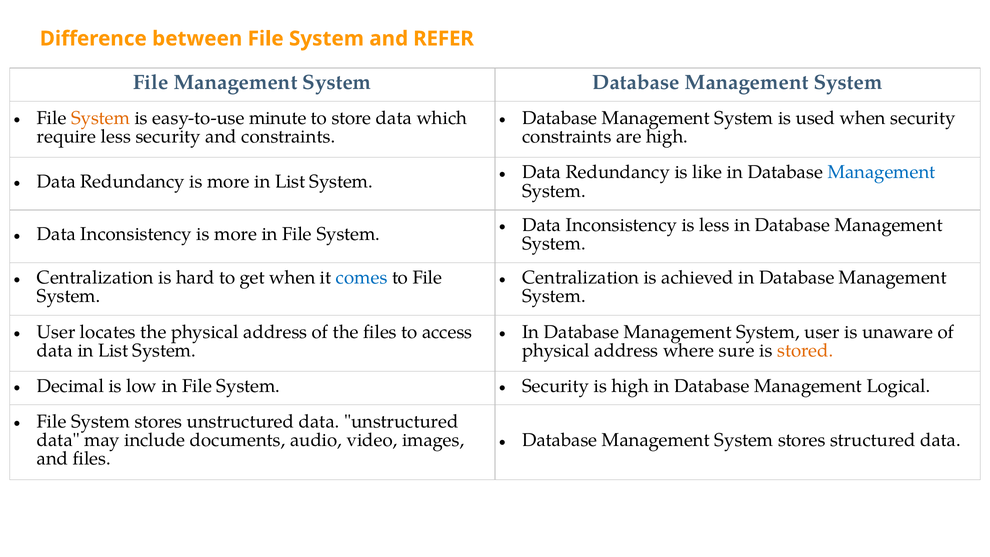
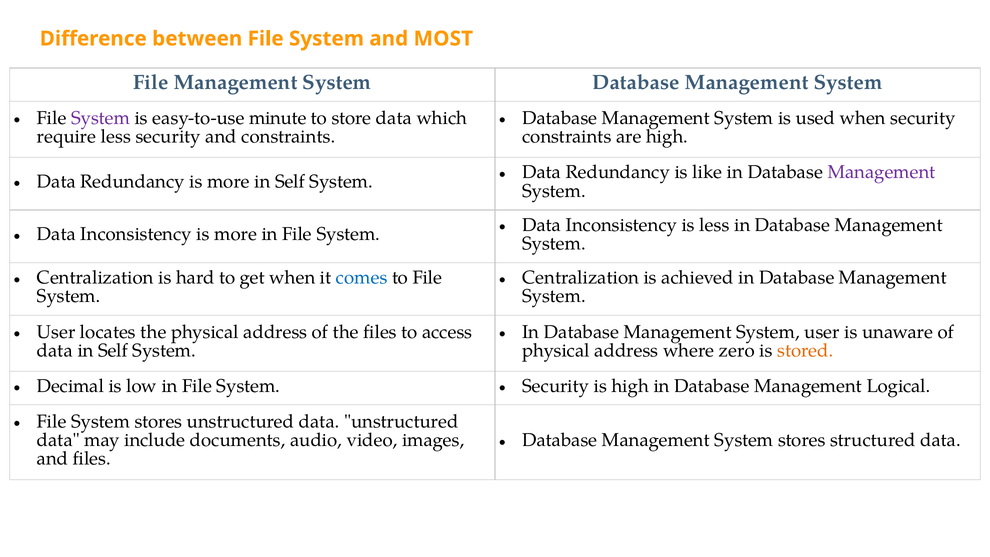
REFER: REFER -> MOST (443, 39)
System colour: orange -> purple (101, 118)
Management colour: blue -> purple (881, 172)
more in List: List -> Self (290, 182)
data in List: List -> Self (113, 351)
sure: sure -> zero (737, 351)
